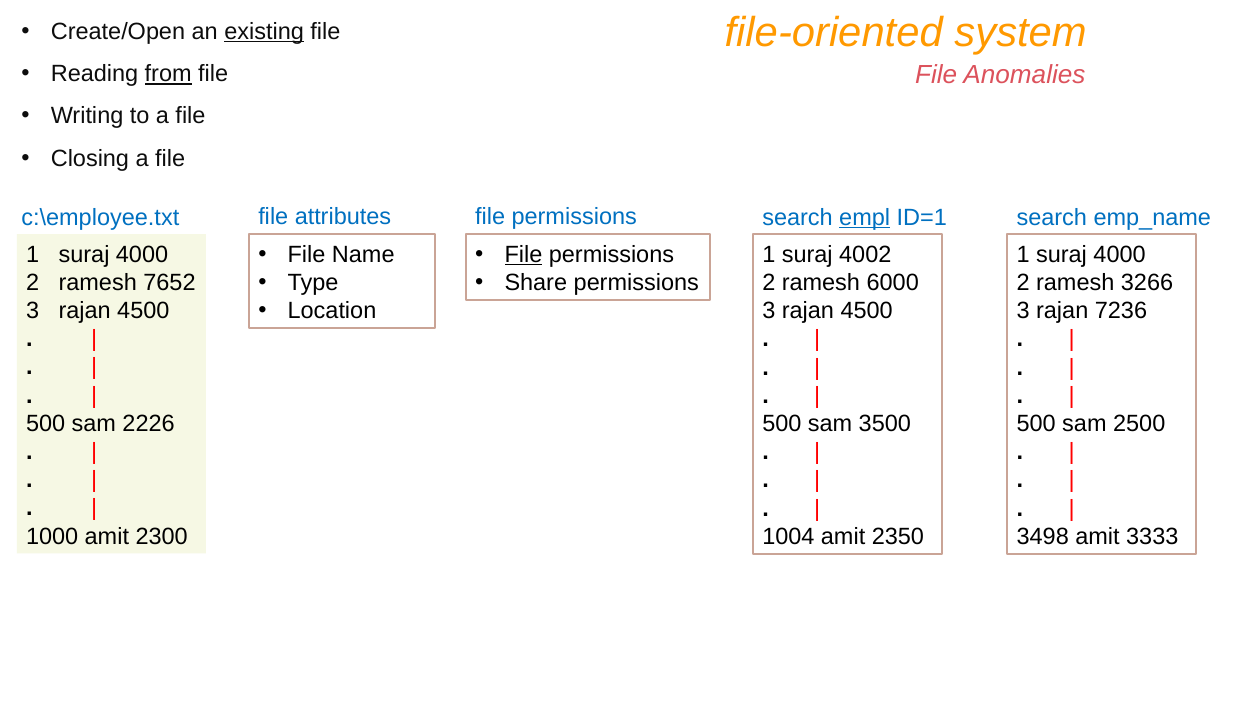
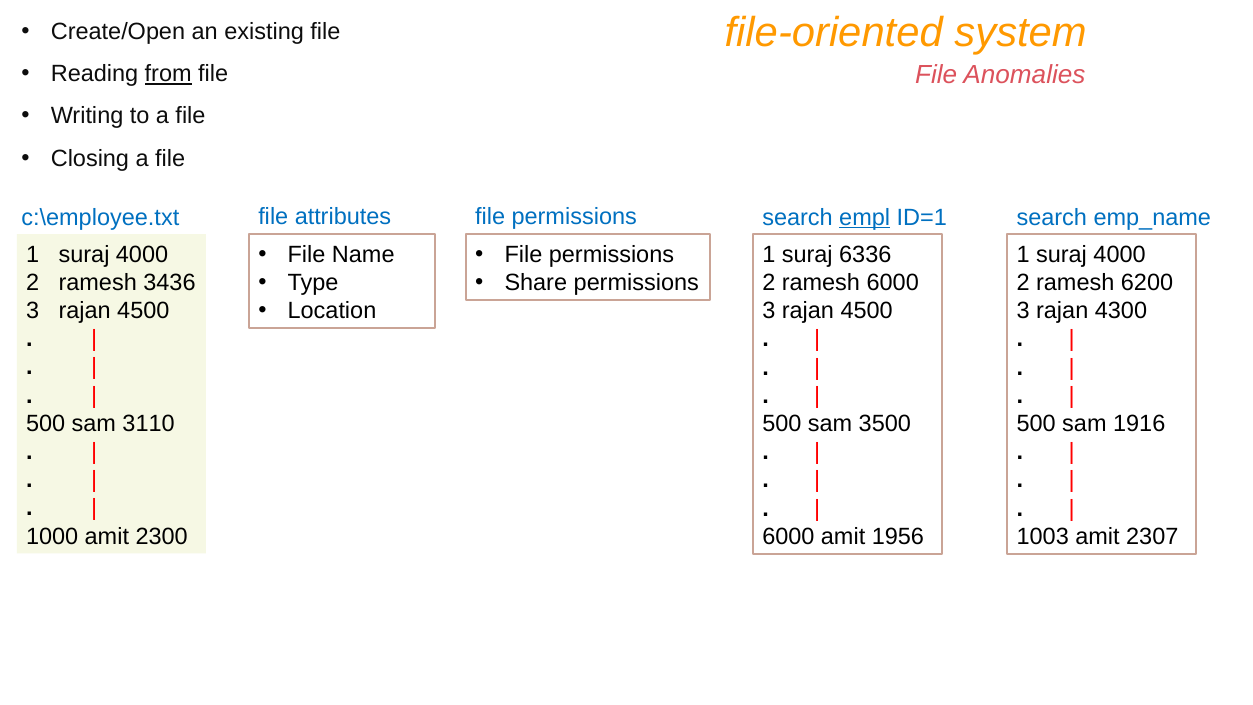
existing underline: present -> none (264, 32)
File underline: present -> none (523, 255)
4002: 4002 -> 6336 (865, 255)
7652: 7652 -> 3436 (169, 283)
3266: 3266 -> 6200 (1147, 283)
7236: 7236 -> 4300 (1121, 311)
2226: 2226 -> 3110 (149, 423)
2500: 2500 -> 1916 (1139, 424)
1004: 1004 -> 6000 (788, 536)
2350: 2350 -> 1956 (898, 536)
3498: 3498 -> 1003 (1043, 536)
3333: 3333 -> 2307 (1152, 536)
